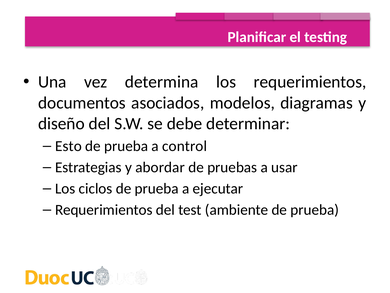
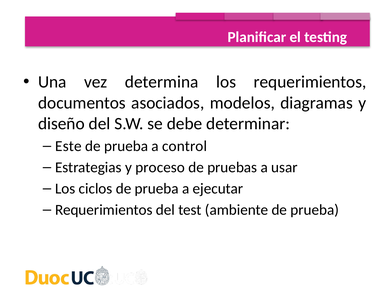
Esto: Esto -> Este (68, 146)
abordar: abordar -> proceso (160, 167)
